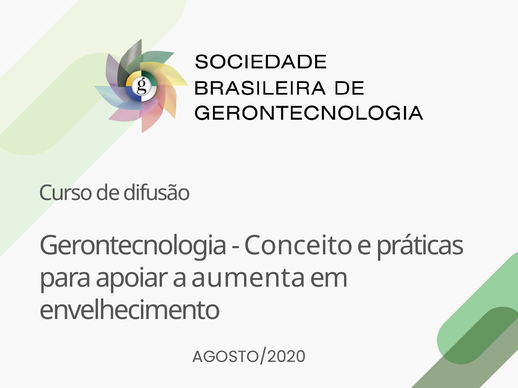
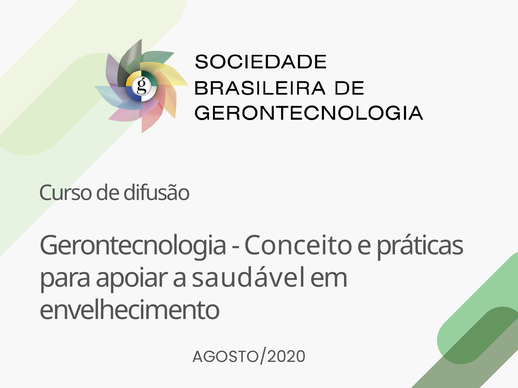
aumenta: aumenta -> saudável (249, 278)
